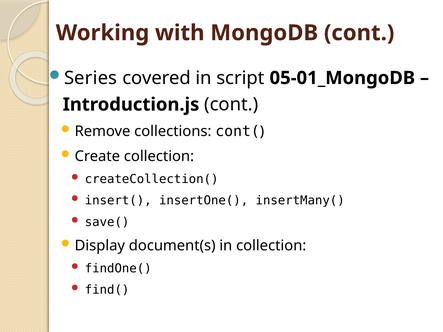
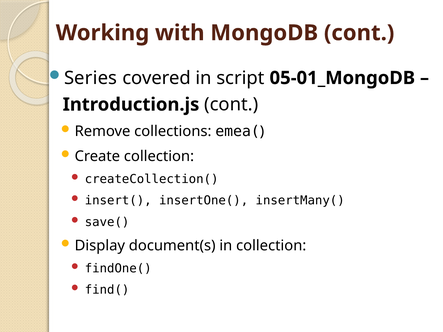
cont(: cont( -> emea( (238, 132)
